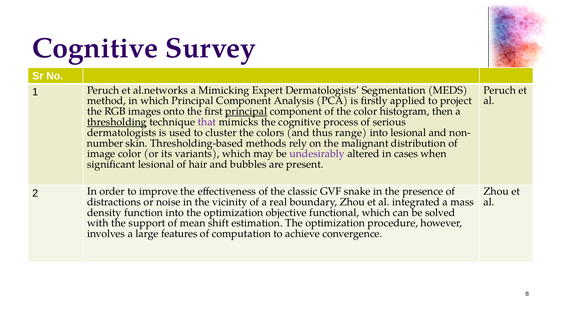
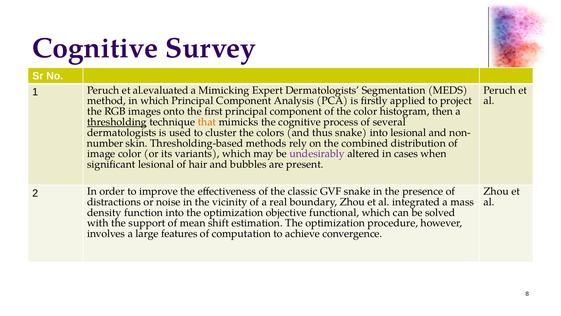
al.networks: al.networks -> al.evaluated (161, 90)
principal underline: present -> none (246, 111)
that colour: purple -> orange (207, 122)
serious: serious -> several (389, 122)
thus range: range -> snake (351, 132)
malignant: malignant -> combined (365, 143)
